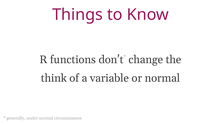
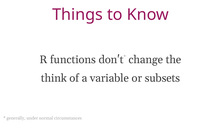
or normal: normal -> subsets (162, 78)
